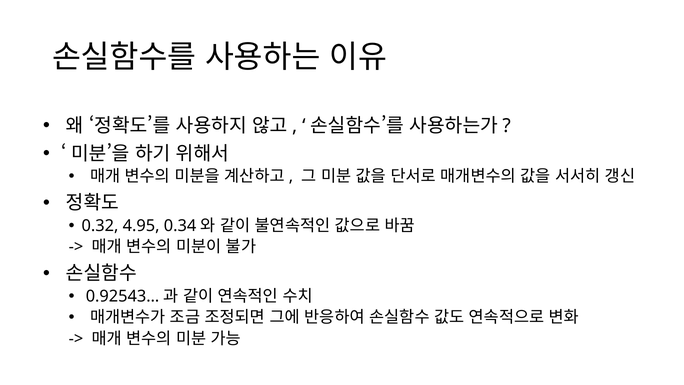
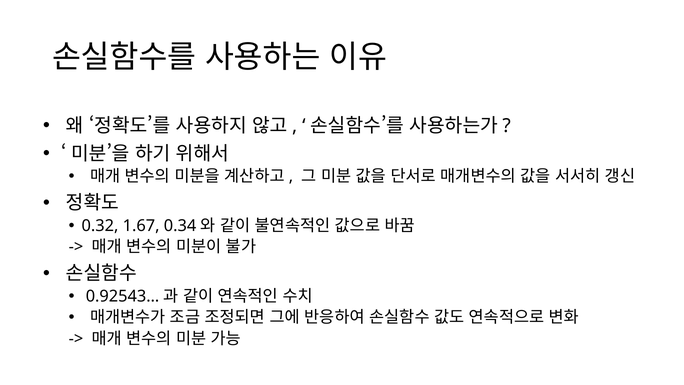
4.95: 4.95 -> 1.67 (141, 226)
